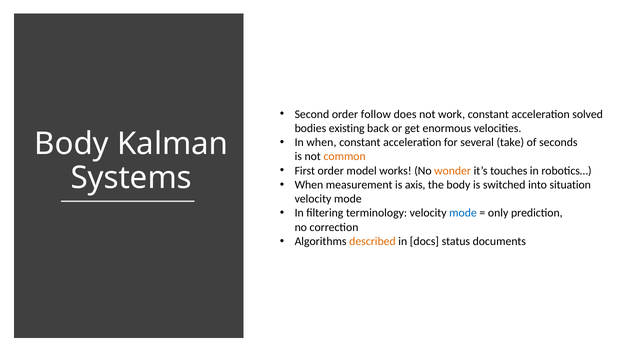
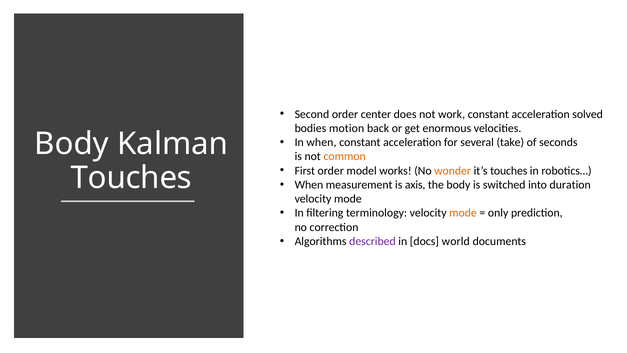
follow: follow -> center (376, 114)
existing: existing -> motion (347, 128)
Systems: Systems -> Touches (131, 178)
situation: situation -> duration (570, 185)
mode colour: blue -> orange (463, 213)
described colour: orange -> purple (372, 241)
status: status -> world (456, 241)
